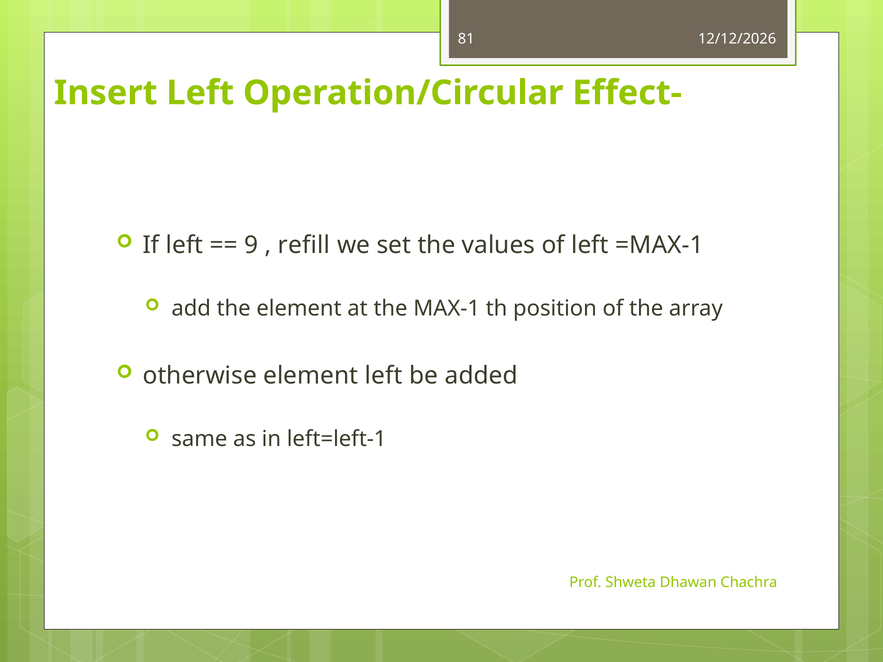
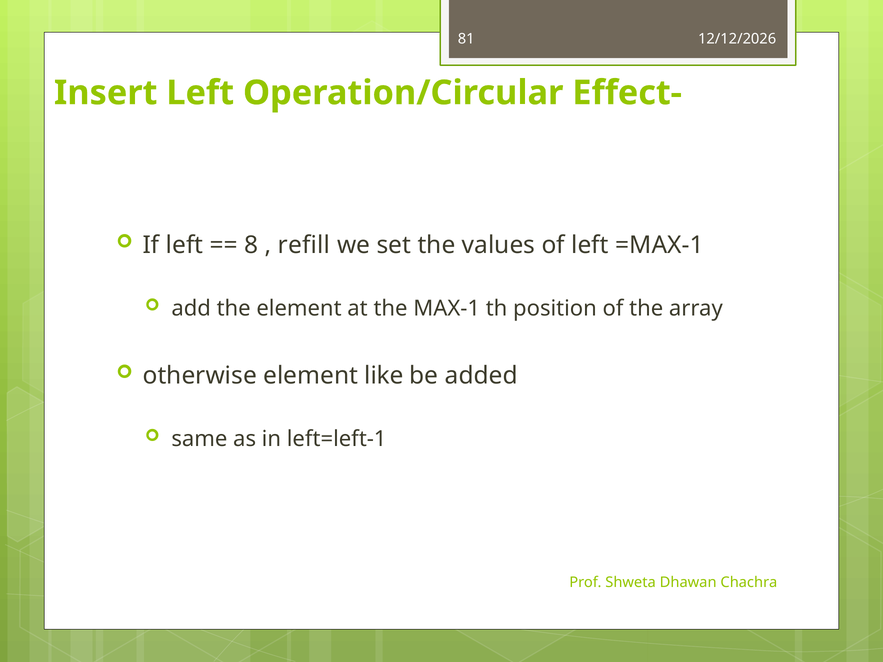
9: 9 -> 8 (251, 245)
element left: left -> like (384, 376)
